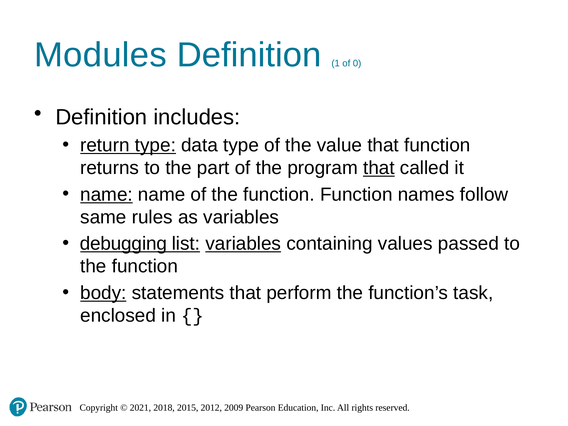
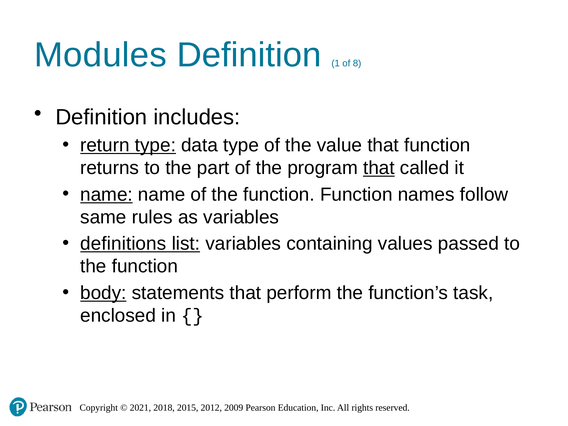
0: 0 -> 8 (357, 63)
debugging: debugging -> definitions (123, 244)
variables underline: present -> none (243, 244)
